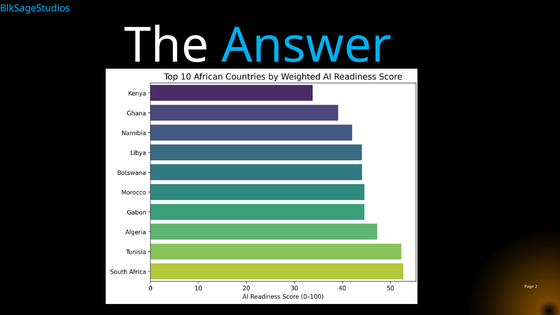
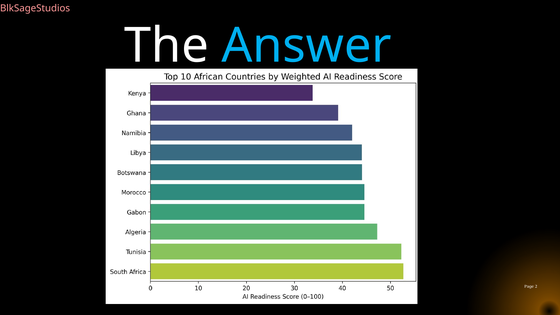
BlkSageStudios colour: light blue -> pink (35, 8)
